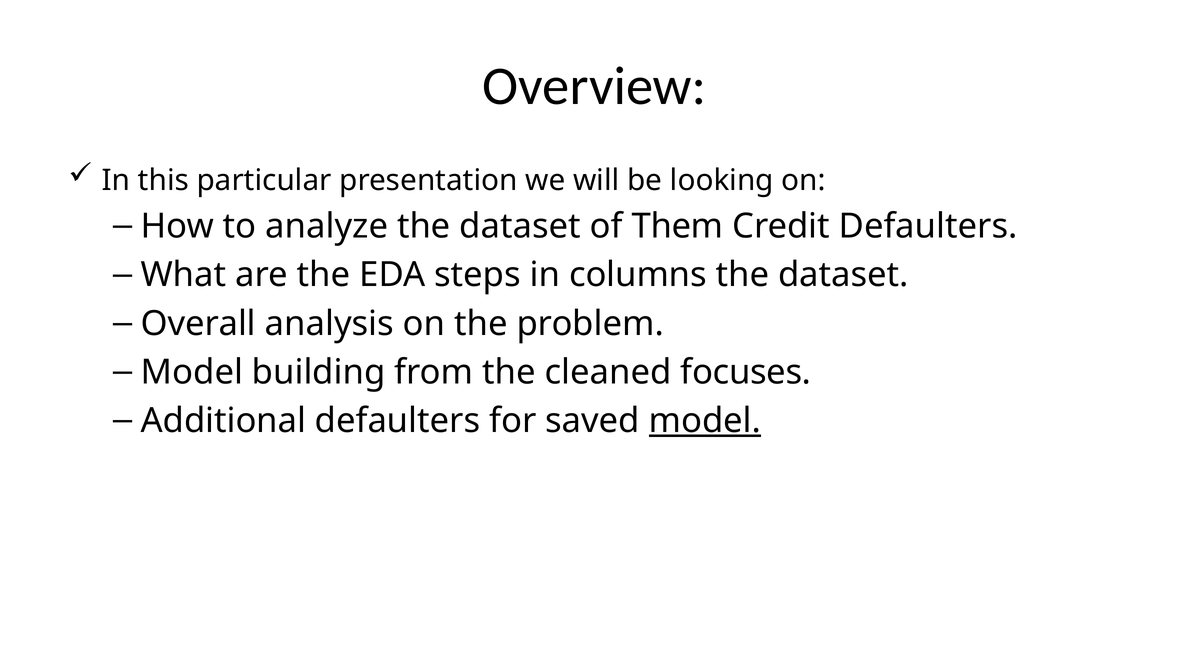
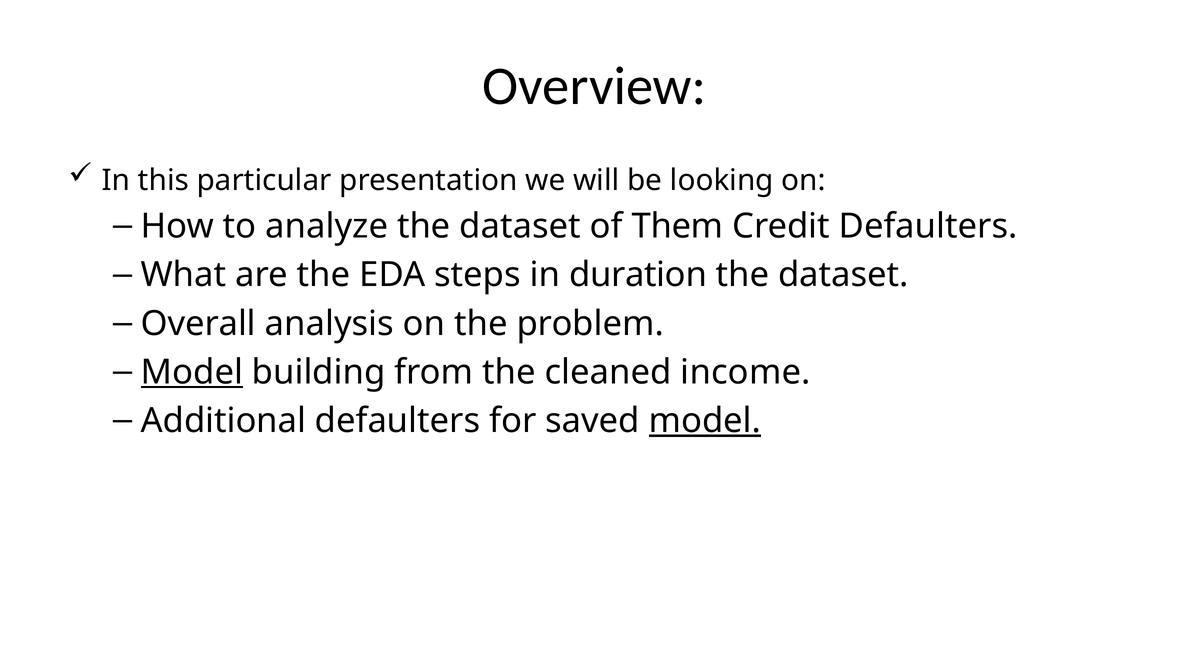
columns: columns -> duration (638, 275)
Model underline: none -> present (192, 372)
focuses: focuses -> income (746, 372)
